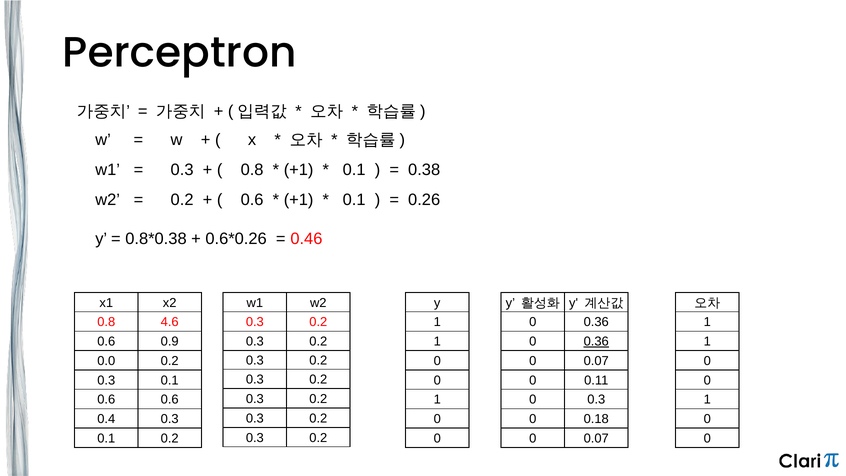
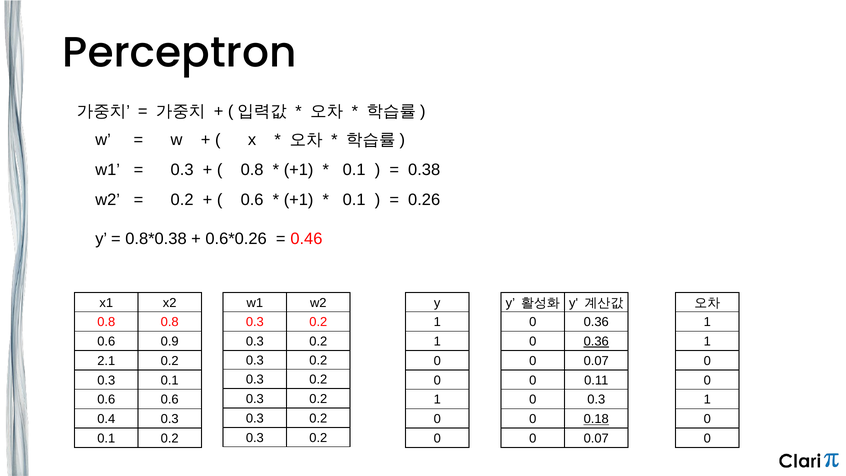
0.8 4.6: 4.6 -> 0.8 (170, 322)
0.0: 0.0 -> 2.1 (106, 361)
0.18 underline: none -> present (596, 419)
